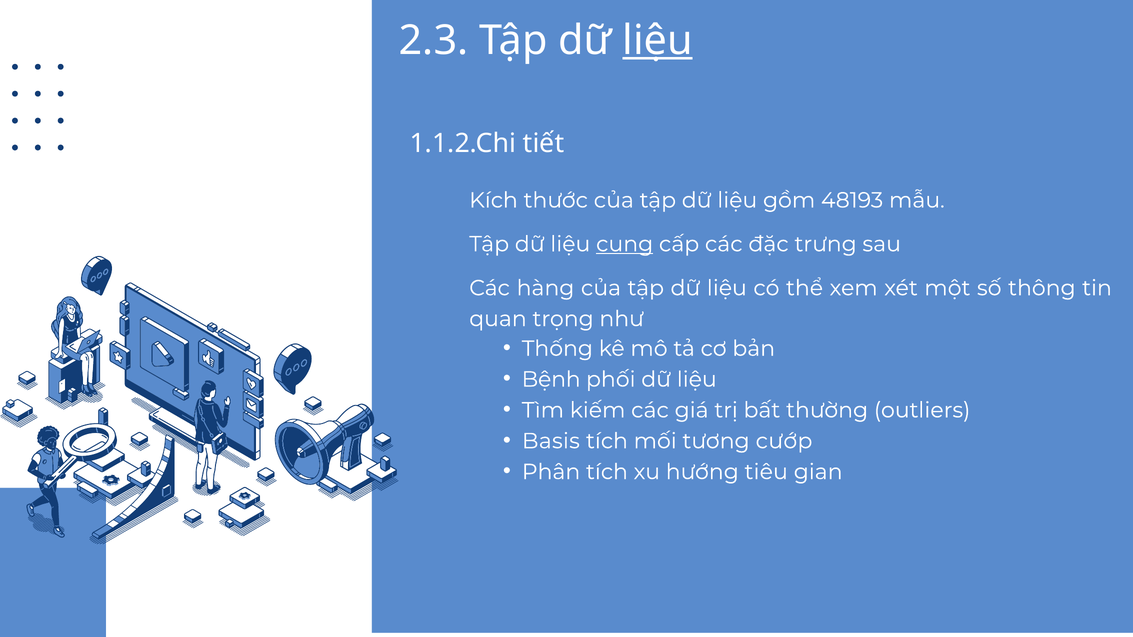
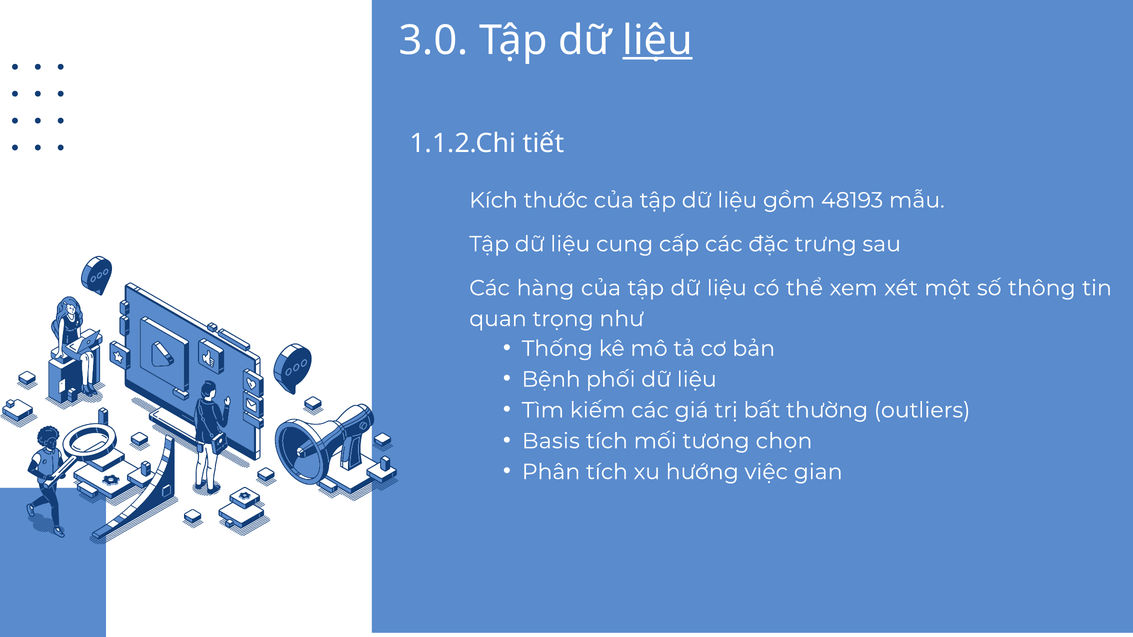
2.3: 2.3 -> 3.0 (434, 41)
cung underline: present -> none (625, 244)
cướp: cướp -> chọn (784, 441)
tiêu: tiêu -> việc (766, 472)
